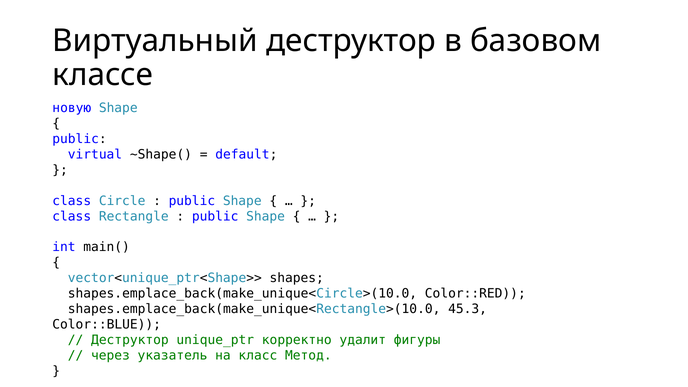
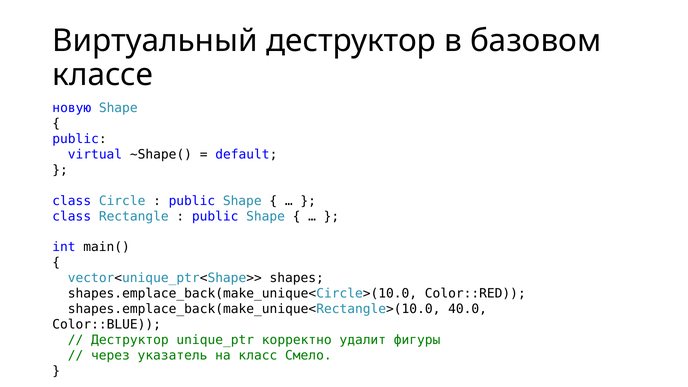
45.3: 45.3 -> 40.0 (468, 309)
Метод: Метод -> Смело (308, 356)
